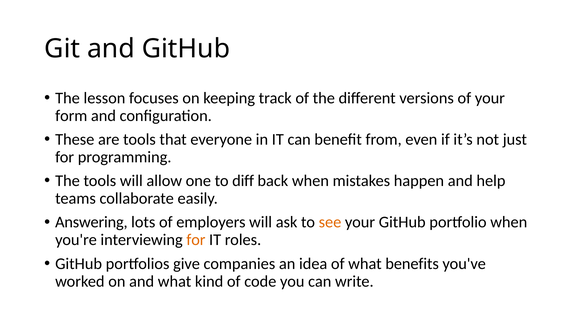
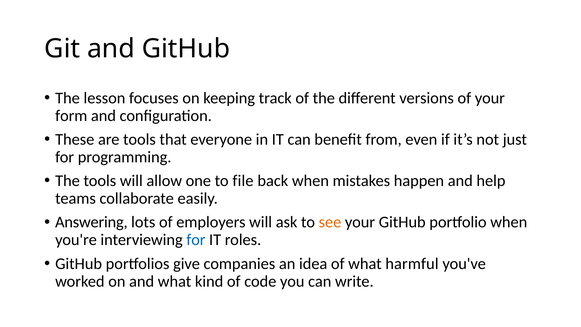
diff: diff -> file (243, 181)
for colour: orange -> blue (196, 240)
benefits: benefits -> harmful (412, 263)
